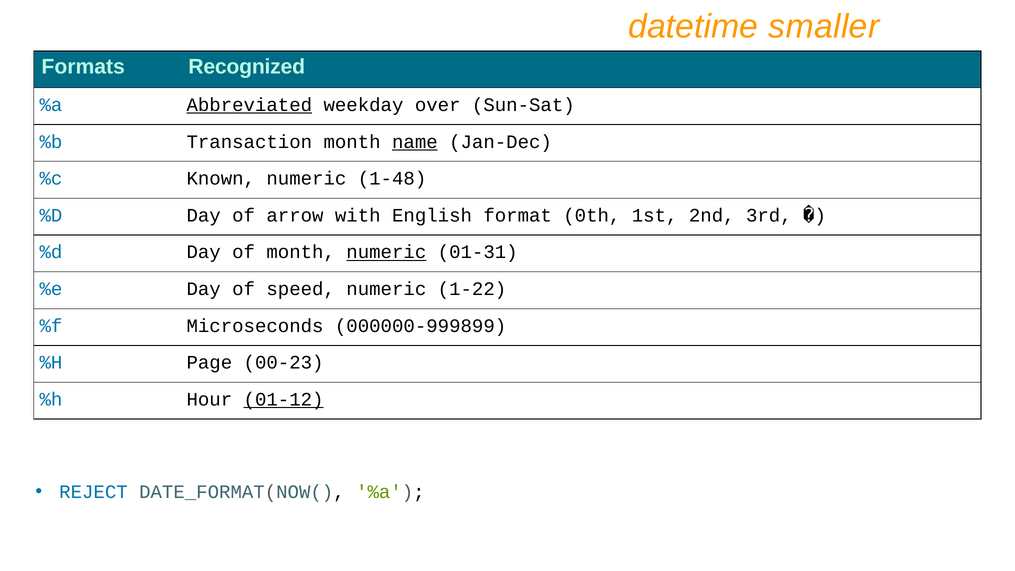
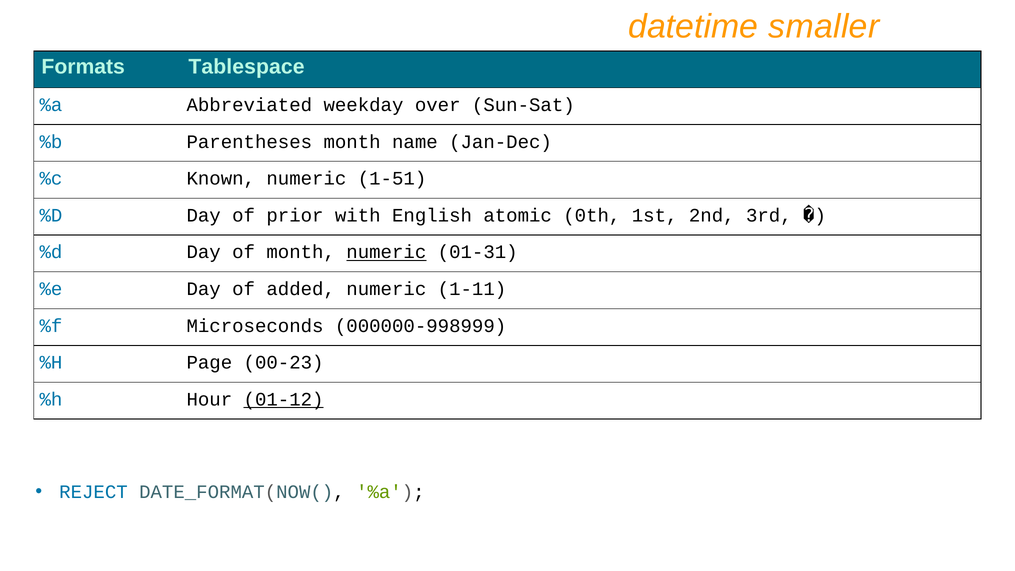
Recognized: Recognized -> Tablespace (247, 67)
Abbreviated underline: present -> none (249, 105)
Transaction: Transaction -> Parentheses (249, 142)
name underline: present -> none (415, 142)
1-48: 1-48 -> 1-51 (392, 179)
arrow: arrow -> prior (295, 215)
format: format -> atomic (518, 215)
speed: speed -> added (301, 289)
1-22: 1-22 -> 1-11 (472, 289)
000000-999899: 000000-999899 -> 000000-998999 (421, 326)
